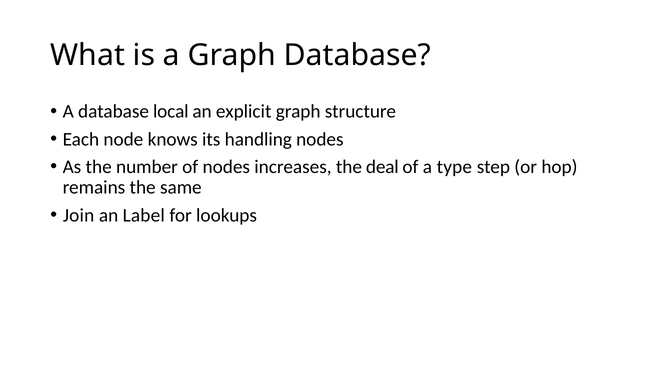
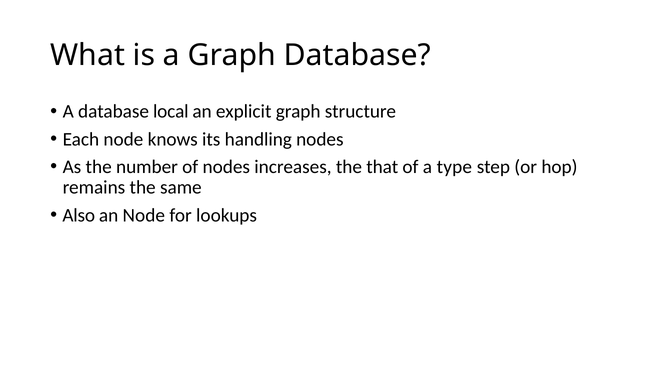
deal: deal -> that (382, 167)
Join: Join -> Also (79, 215)
an Label: Label -> Node (144, 215)
